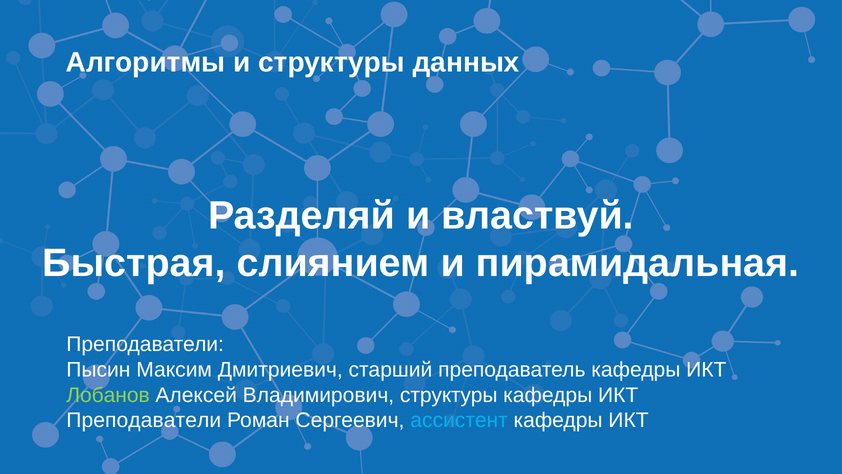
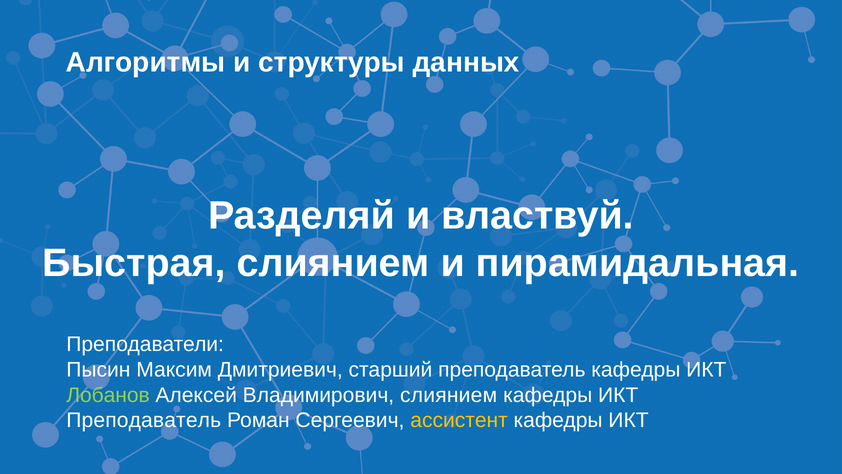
Владимирович структуры: структуры -> слиянием (449, 395)
Преподаватели: Преподаватели -> Преподаватель (144, 420)
ассистент colour: light blue -> yellow (459, 420)
